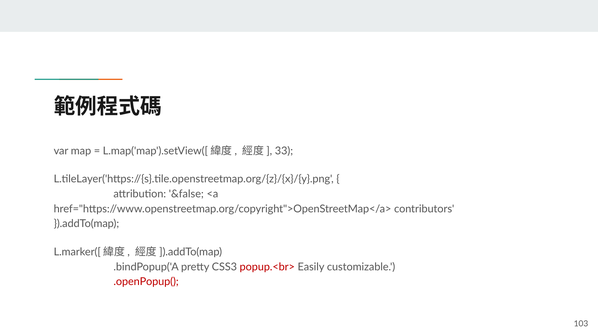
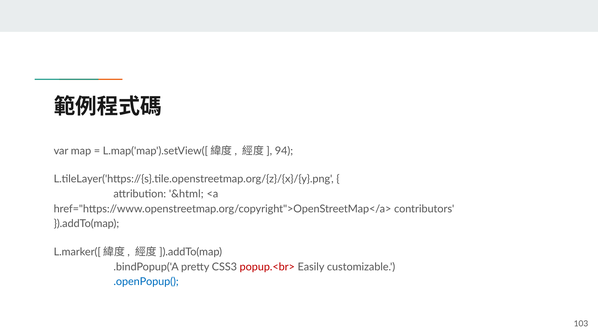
33: 33 -> 94 (284, 151)
&false: &false -> &html (186, 194)
.openPopup( colour: red -> blue (146, 282)
